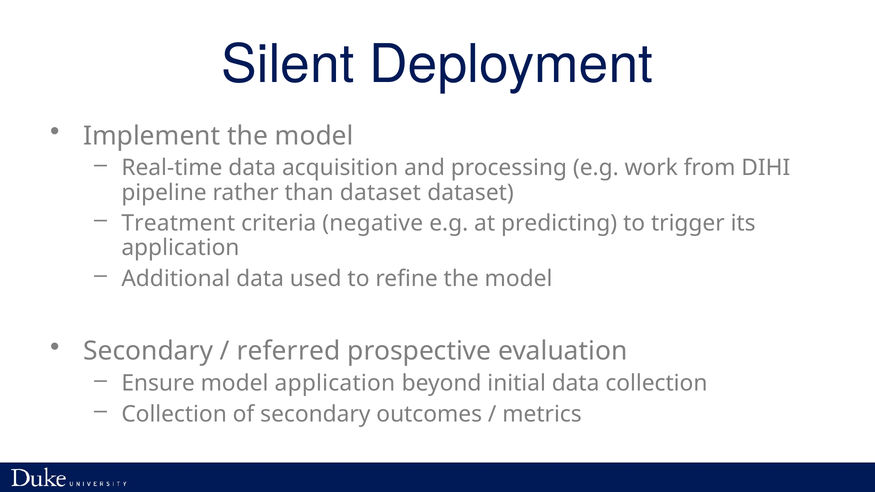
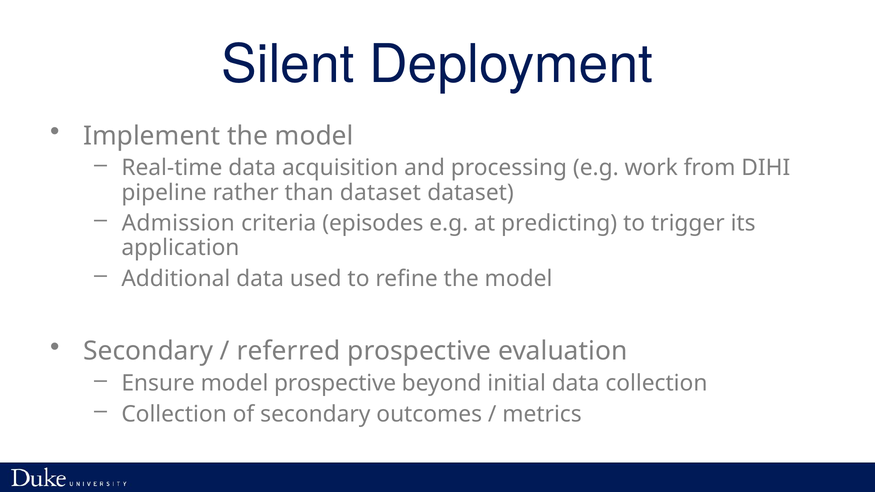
Treatment: Treatment -> Admission (178, 223)
negative: negative -> episodes (373, 223)
model application: application -> prospective (335, 384)
